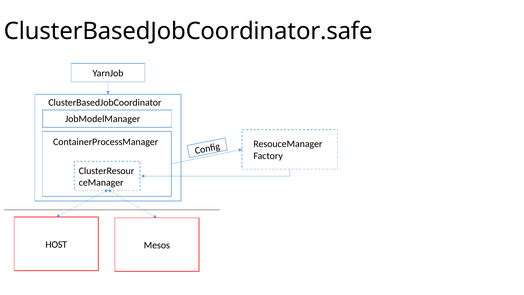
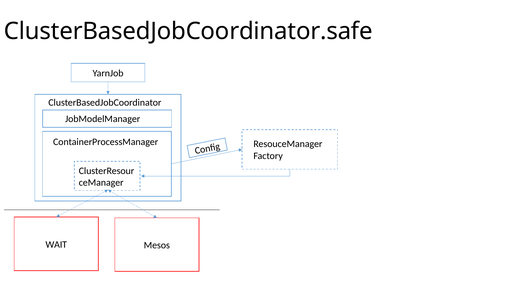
HOST: HOST -> WAIT (56, 244)
